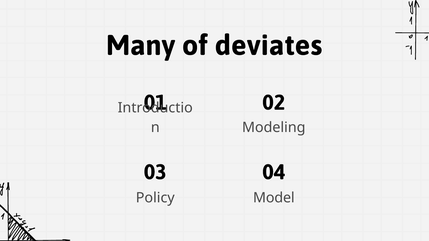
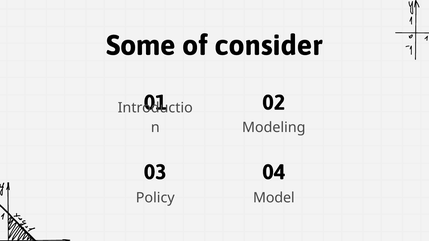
Many: Many -> Some (141, 46)
deviates: deviates -> consider (269, 46)
